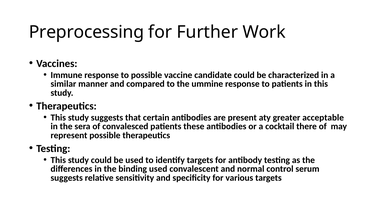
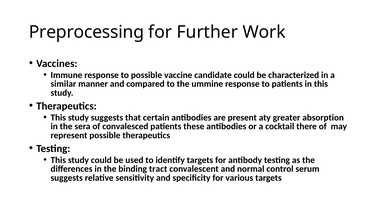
acceptable: acceptable -> absorption (323, 117)
binding used: used -> tract (158, 169)
